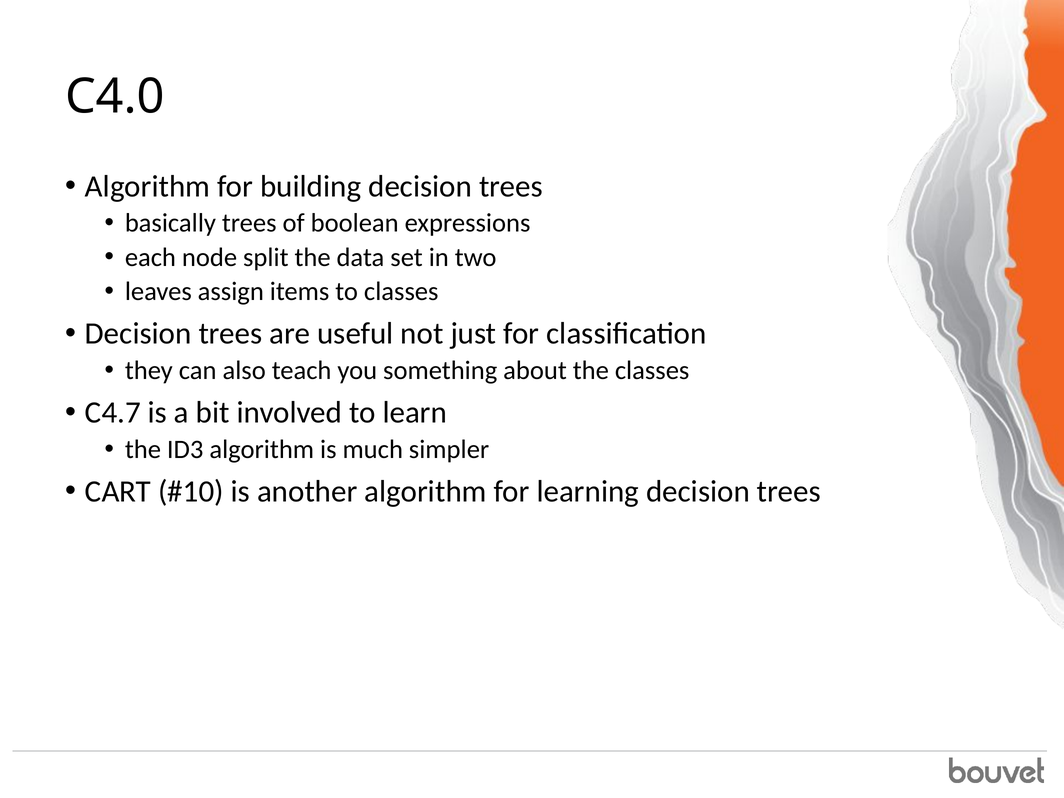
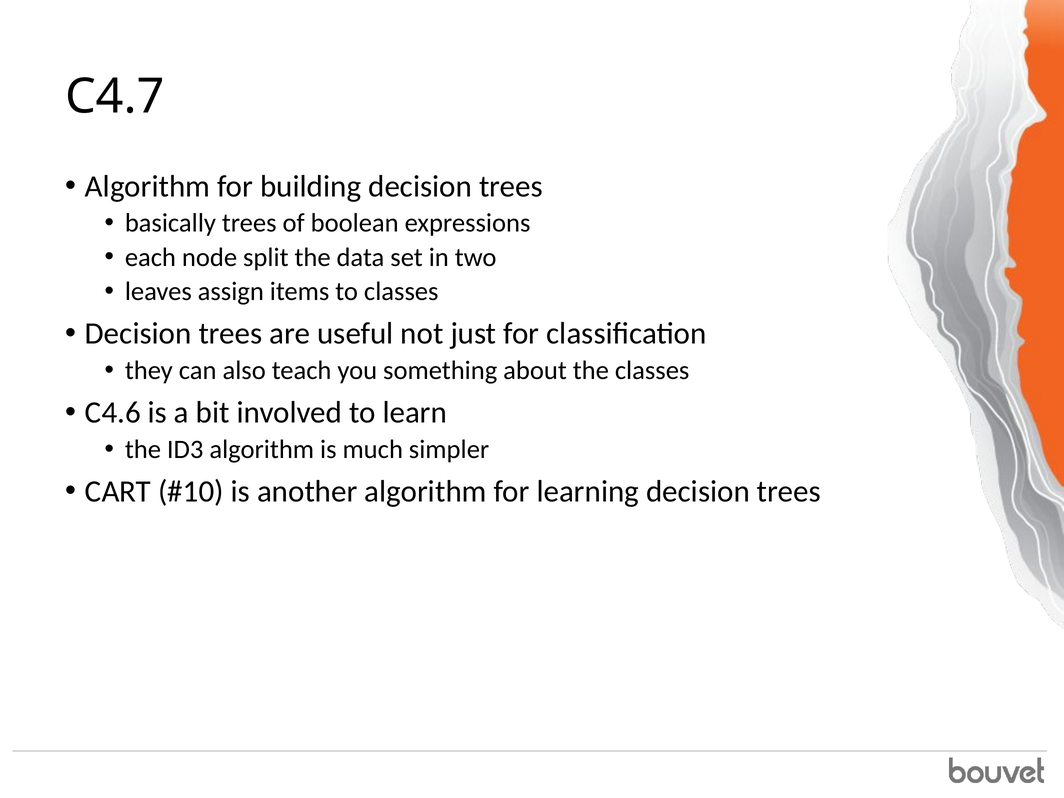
C4.0: C4.0 -> C4.7 (115, 97)
C4.7: C4.7 -> C4.6 (113, 413)
